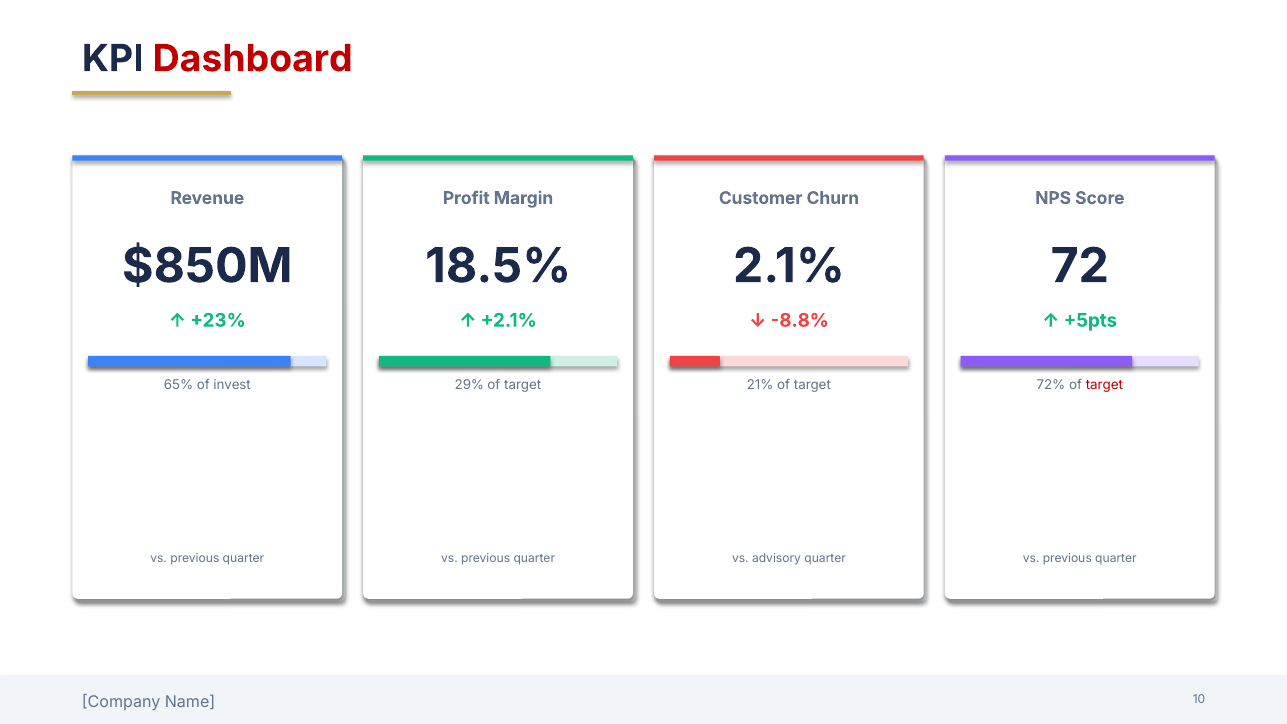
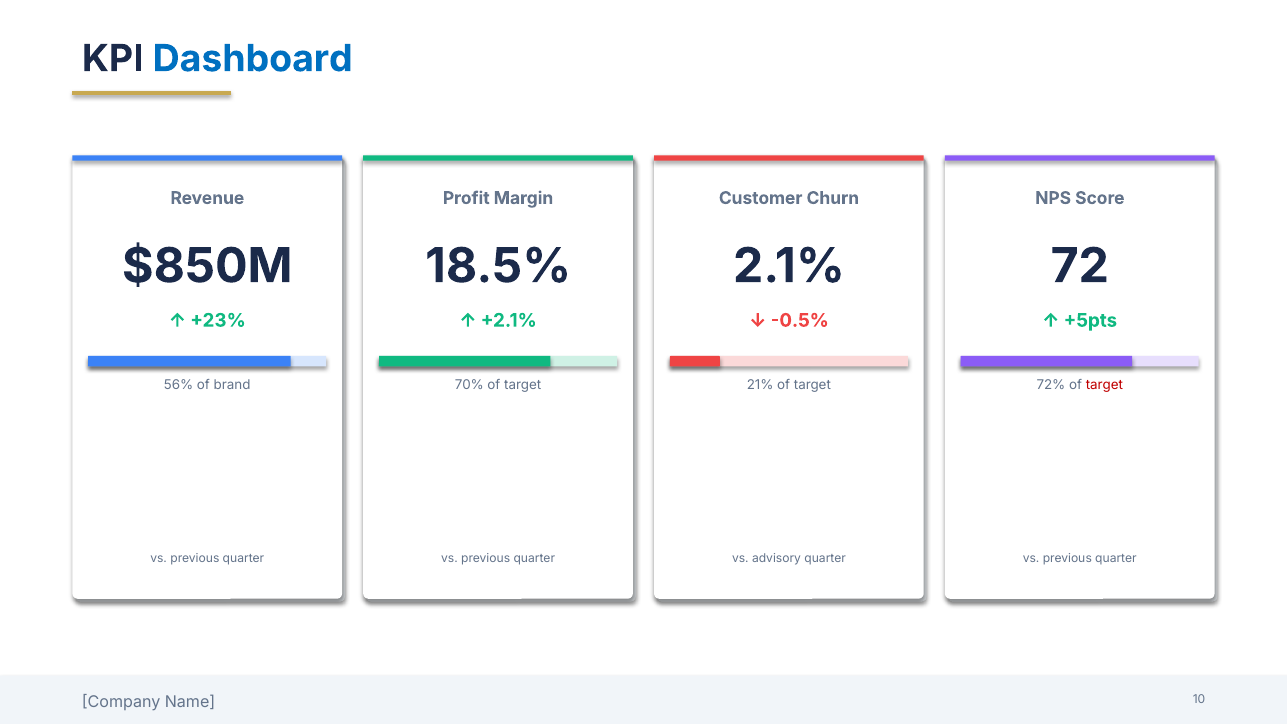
Dashboard colour: red -> blue (253, 59)
-8.8%: -8.8% -> -0.5% (800, 320)
65%: 65% -> 56% (179, 385)
invest: invest -> brand (232, 385)
29%: 29% -> 70% (469, 385)
